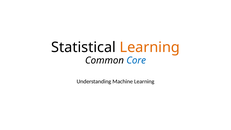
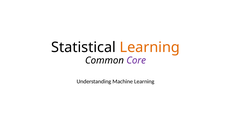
Core colour: blue -> purple (136, 60)
